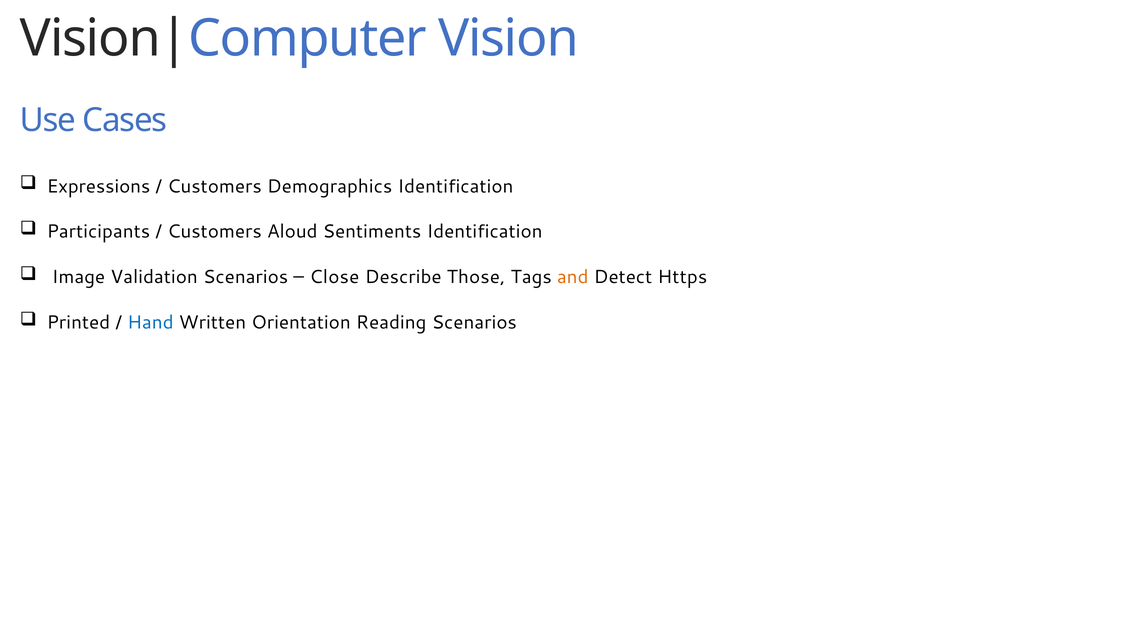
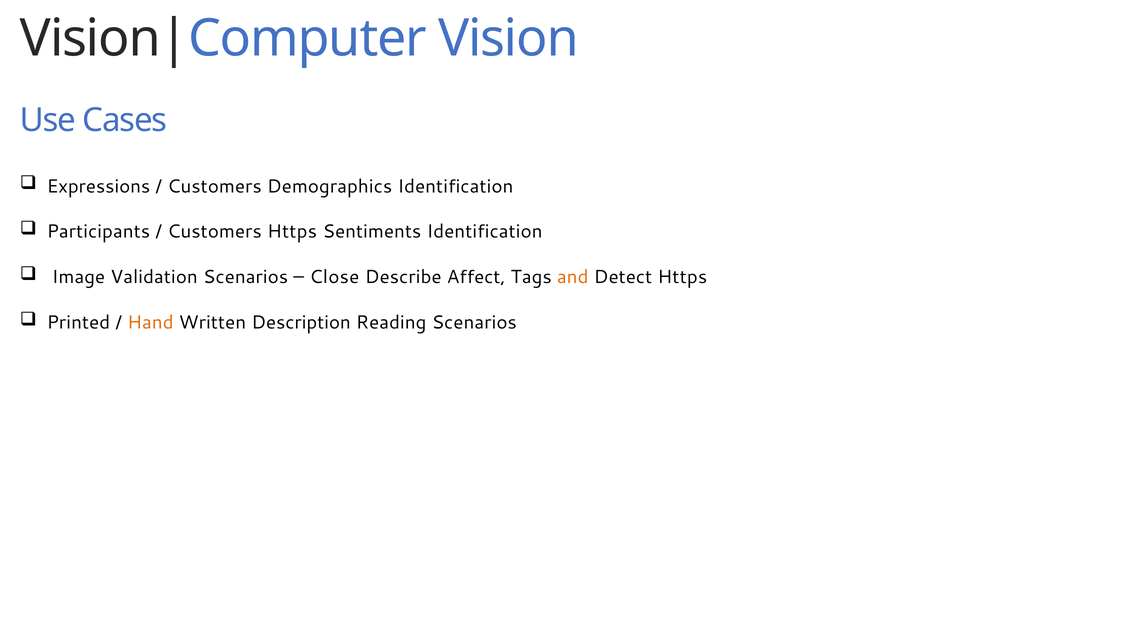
Customers Aloud: Aloud -> Https (292, 232)
Those: Those -> Affect (476, 277)
Hand colour: blue -> orange (150, 323)
Orientation: Orientation -> Description (301, 323)
